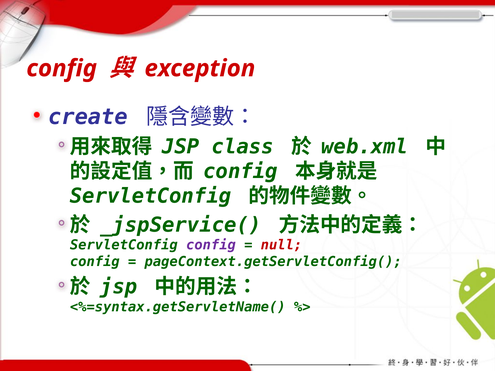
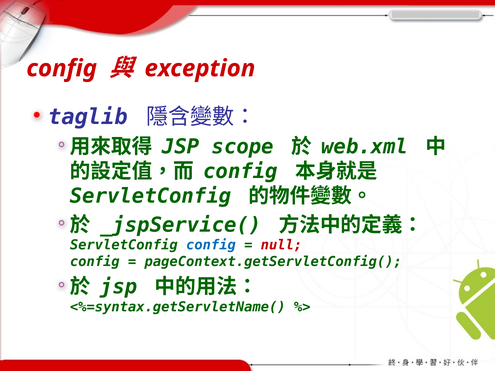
create: create -> taglib (88, 117)
class: class -> scope (243, 147)
config colour: purple -> blue (211, 245)
